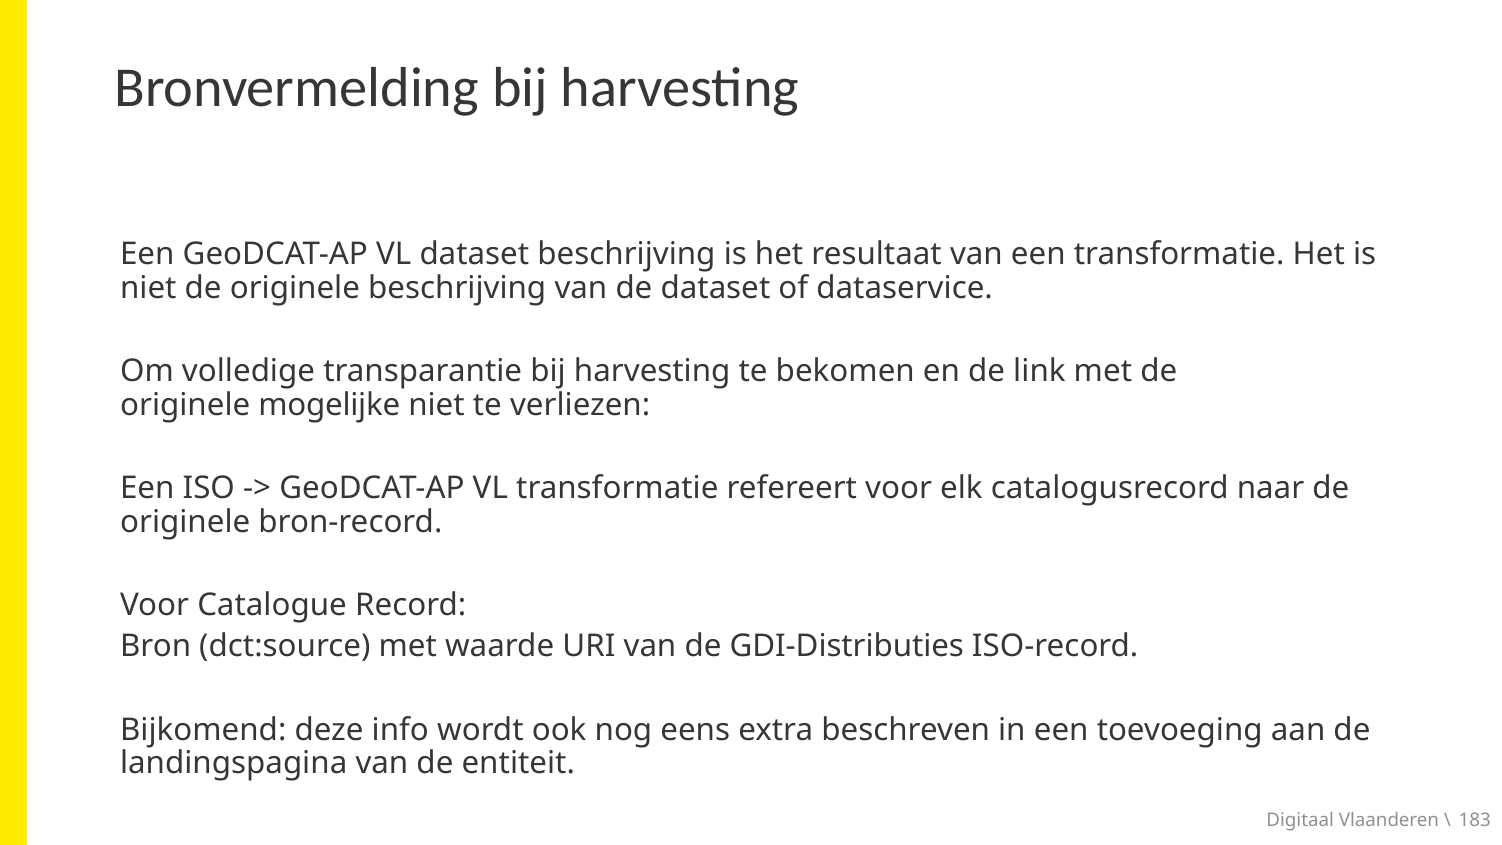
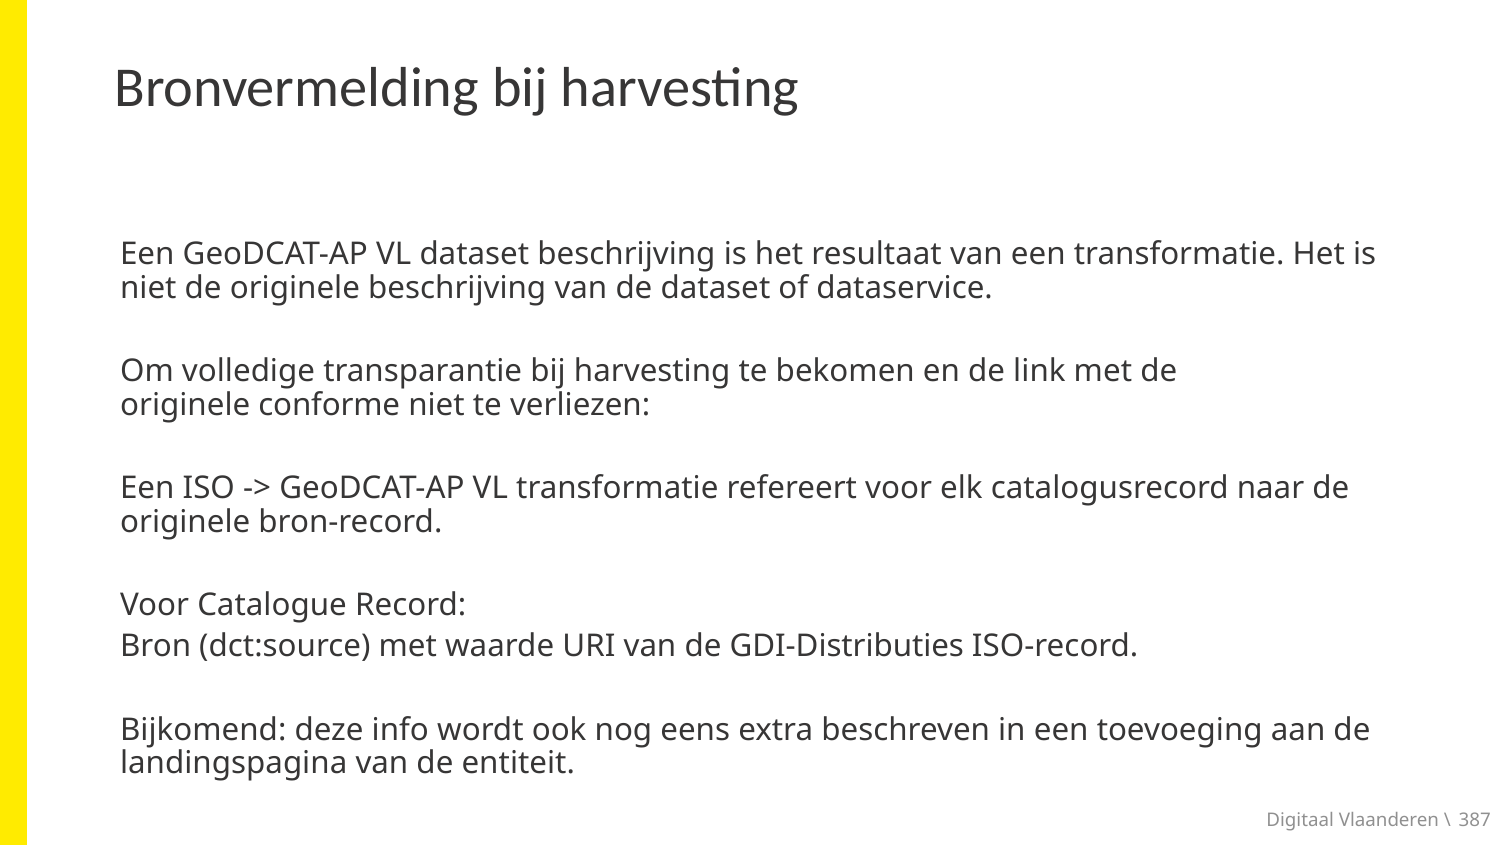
mogelijke: mogelijke -> conforme (329, 405)
183: 183 -> 387 (1475, 820)
